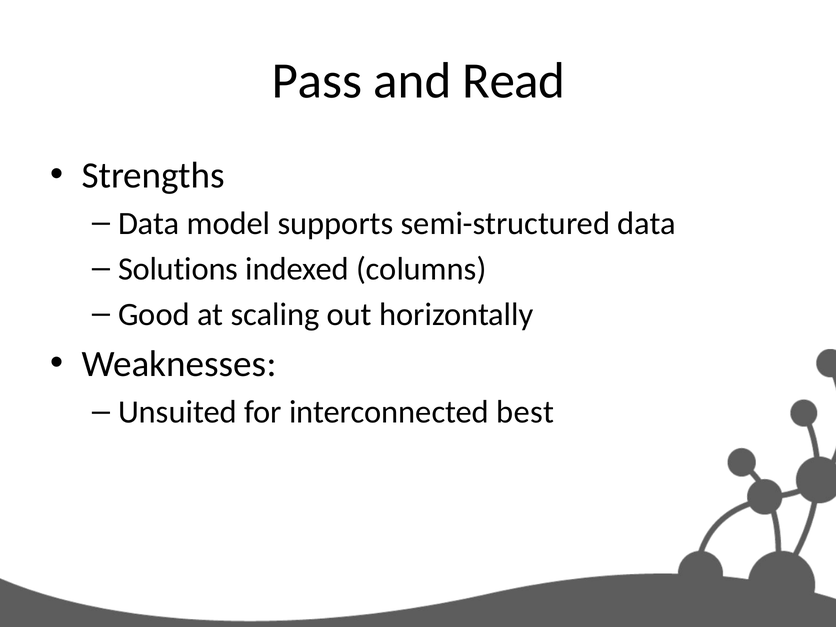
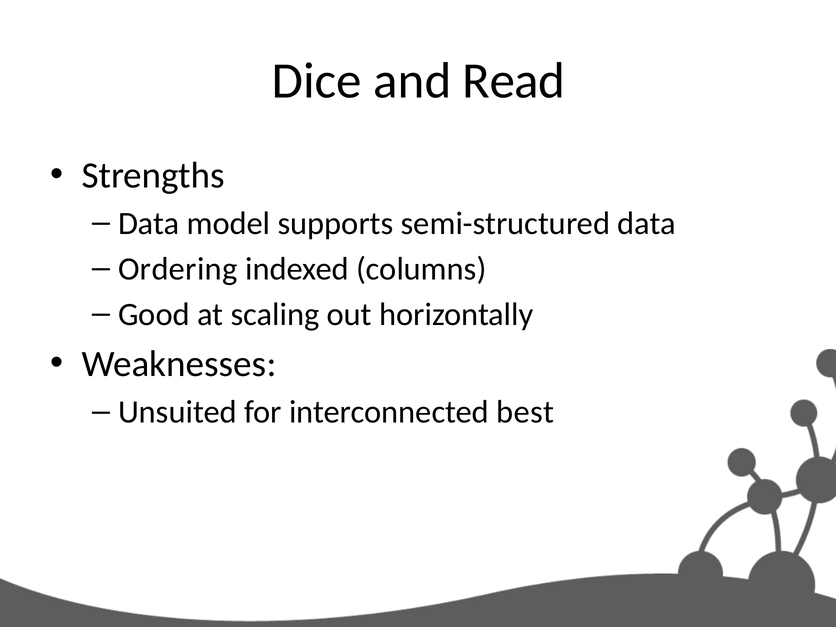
Pass: Pass -> Dice (317, 81)
Solutions: Solutions -> Ordering (178, 269)
